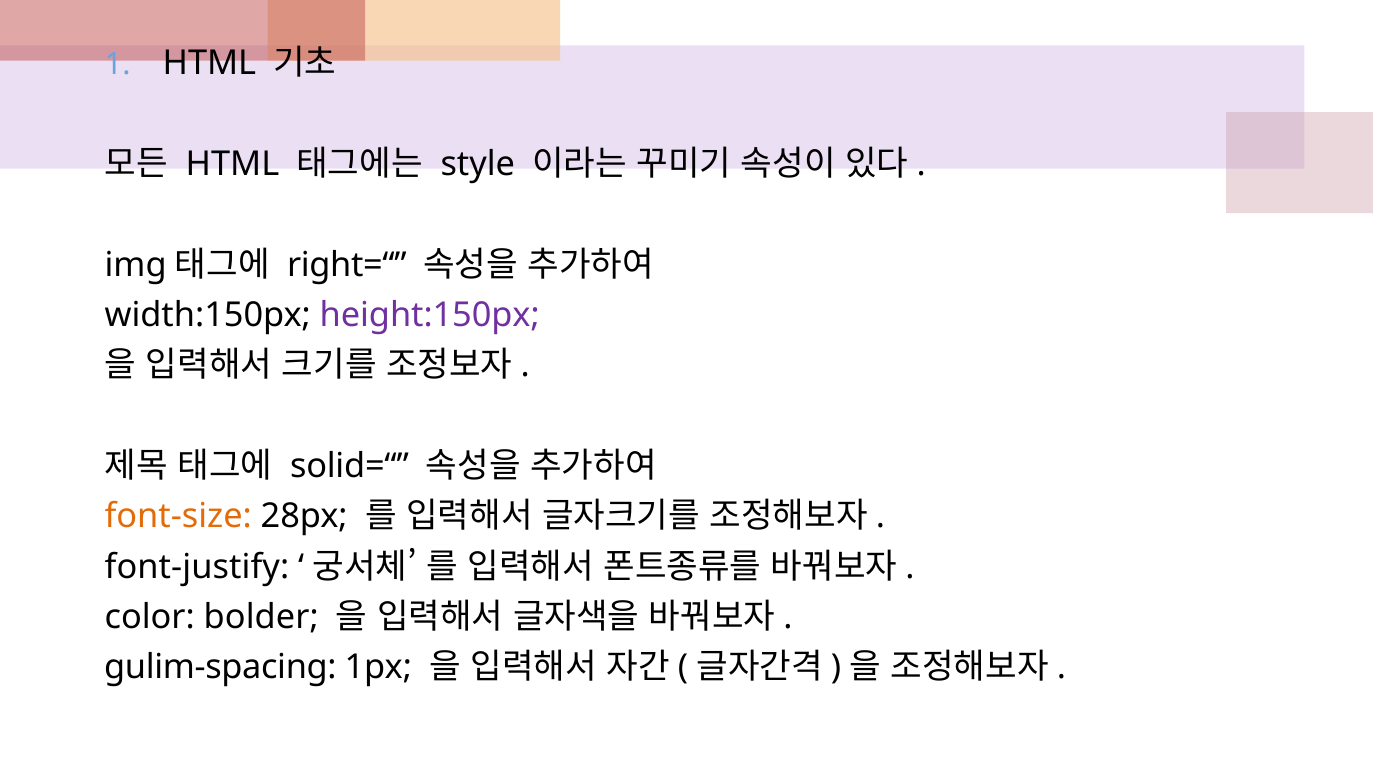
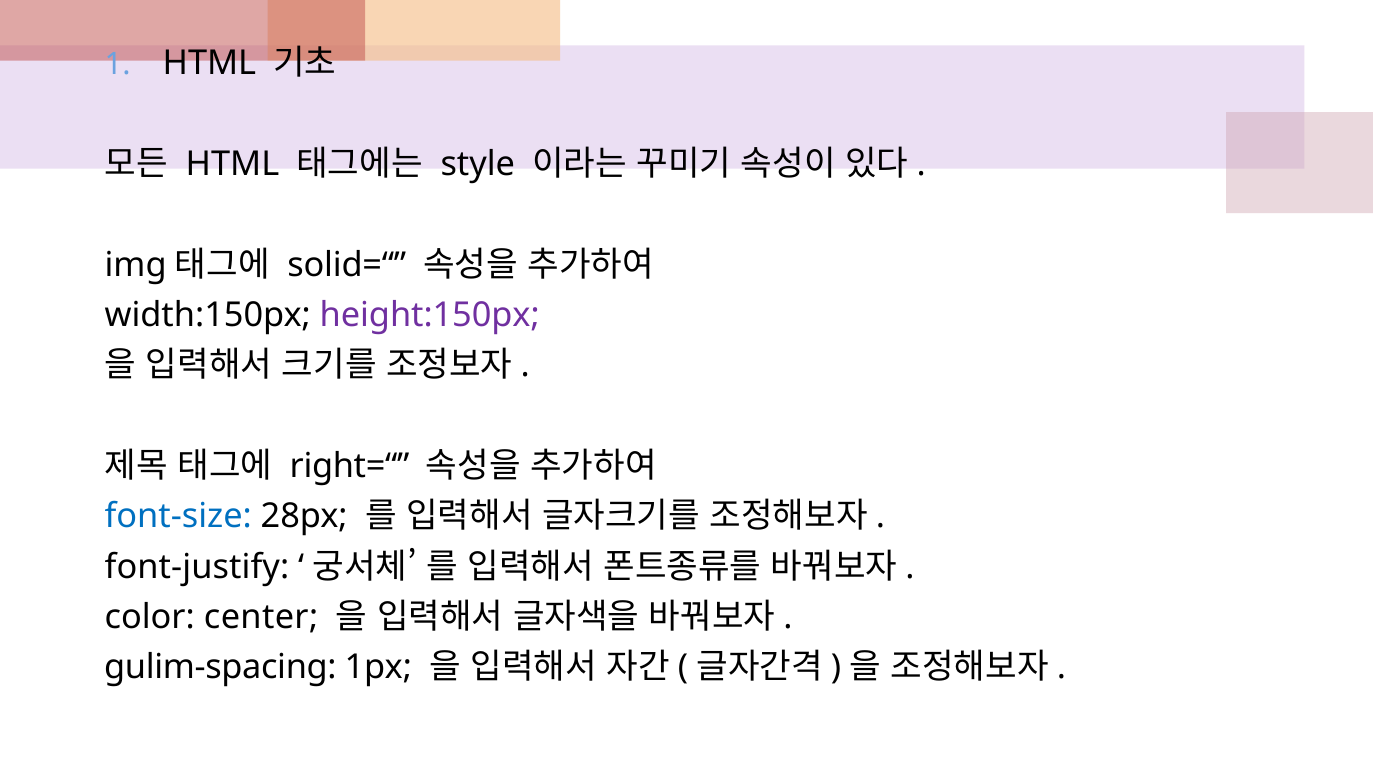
right=“: right=“ -> solid=“ (347, 265)
solid=“: solid=“ -> right=“ (350, 466)
font-size colour: orange -> blue (178, 517)
bolder: bolder -> center (261, 617)
